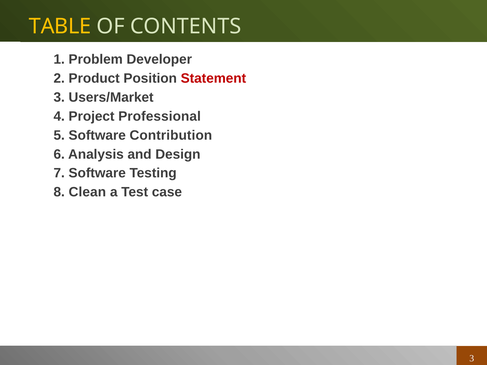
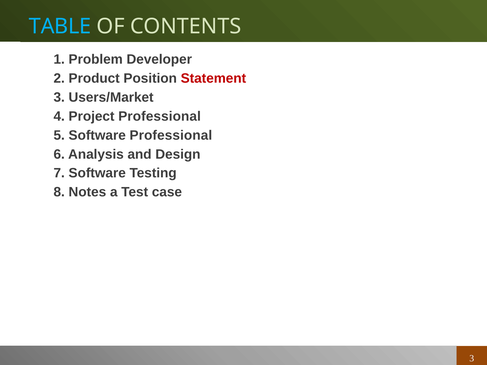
TABLE colour: yellow -> light blue (60, 26)
Software Contribution: Contribution -> Professional (171, 135)
Clean: Clean -> Notes (87, 192)
